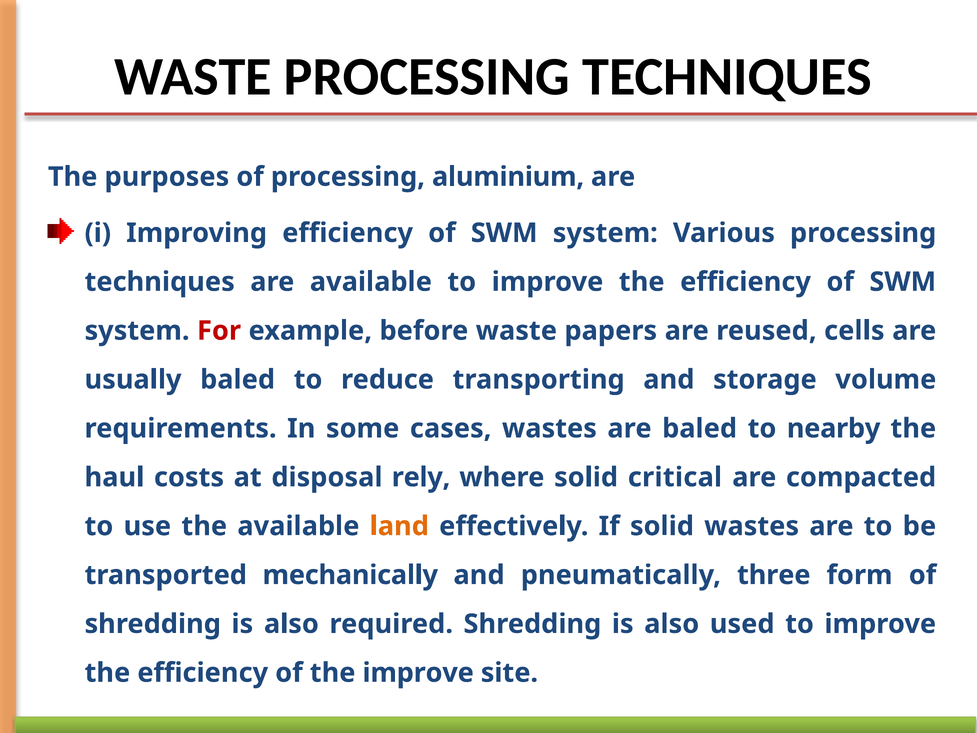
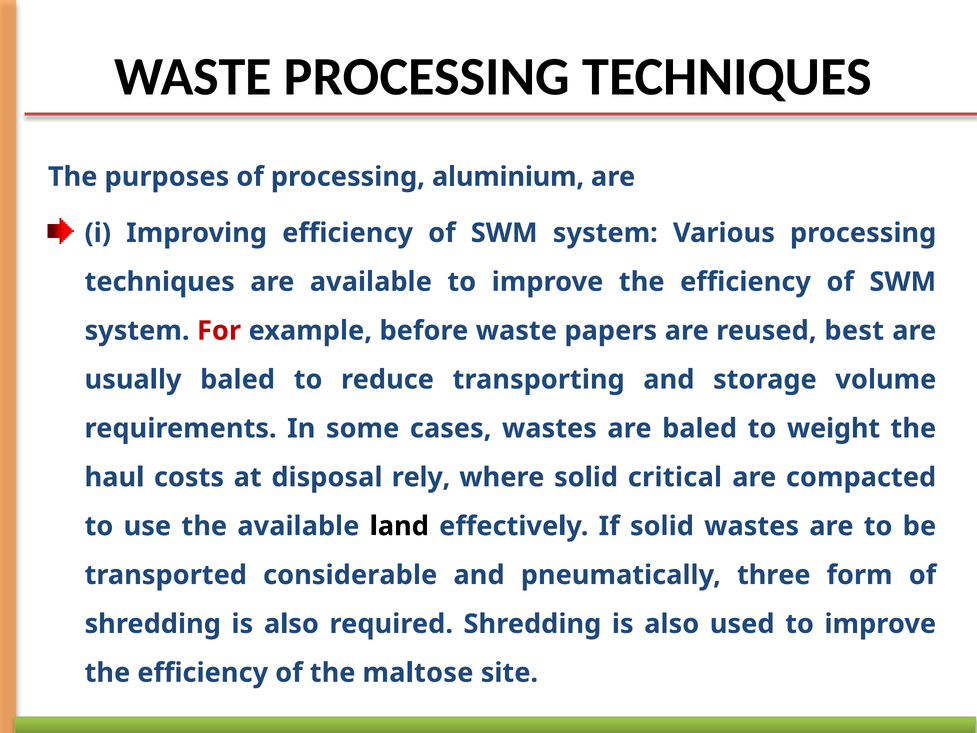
cells: cells -> best (854, 331)
nearby: nearby -> weight (834, 428)
land colour: orange -> black (399, 526)
mechanically: mechanically -> considerable (350, 575)
the improve: improve -> maltose (418, 673)
